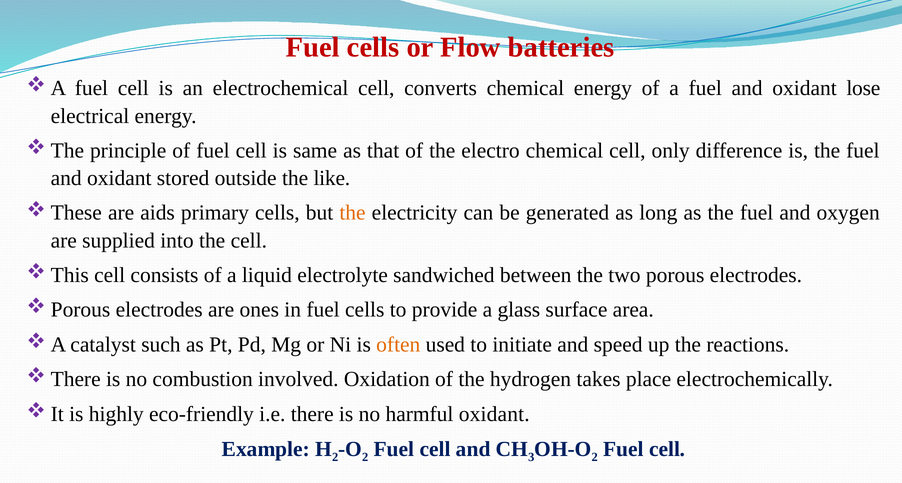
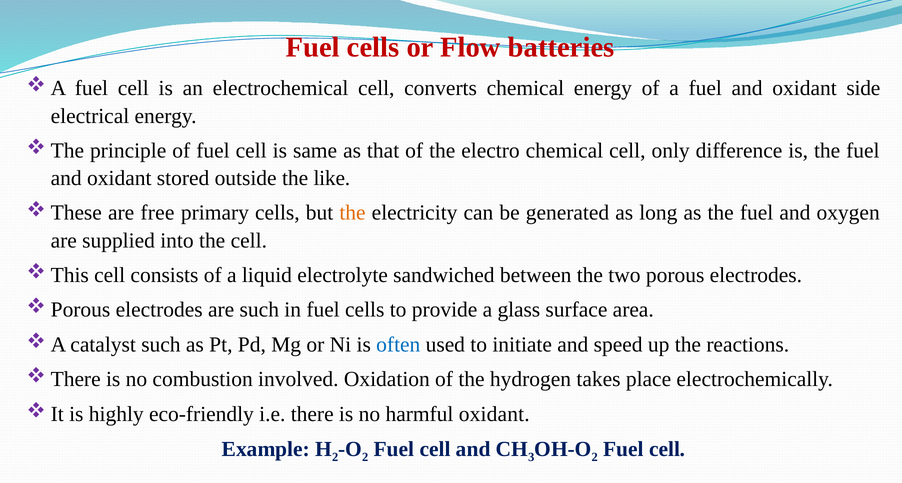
lose: lose -> side (863, 88)
aids: aids -> free (157, 213)
are ones: ones -> such (259, 310)
often colour: orange -> blue (398, 345)
